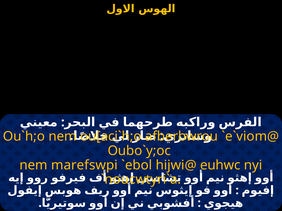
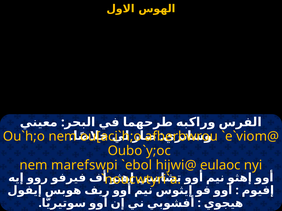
euhwc: euhwc -> eulaoc (220, 165)
